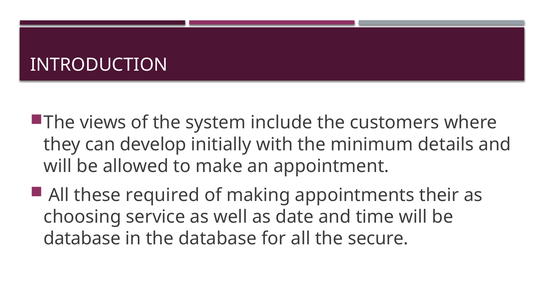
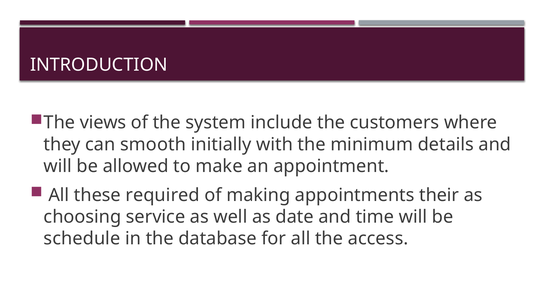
develop: develop -> smooth (153, 144)
database: database -> schedule (82, 239)
secure: secure -> access (378, 239)
